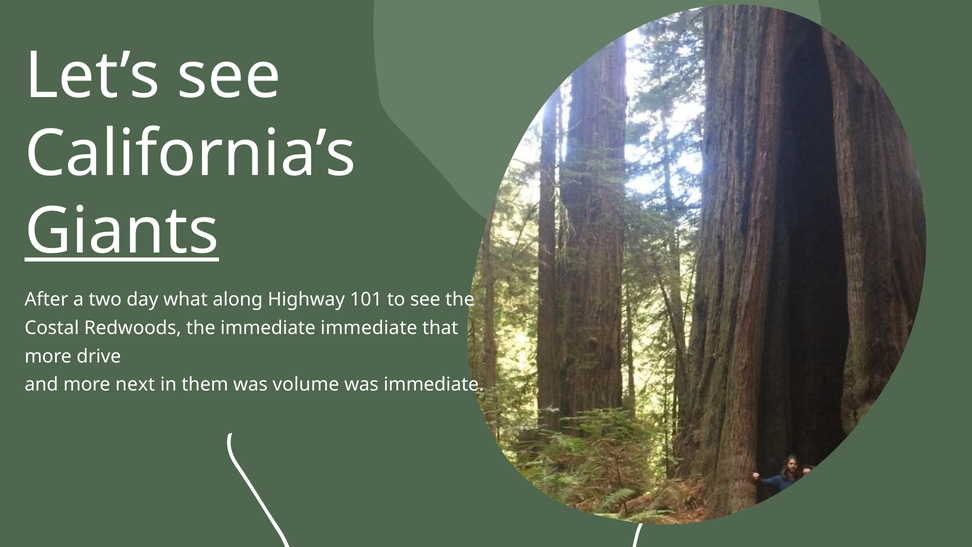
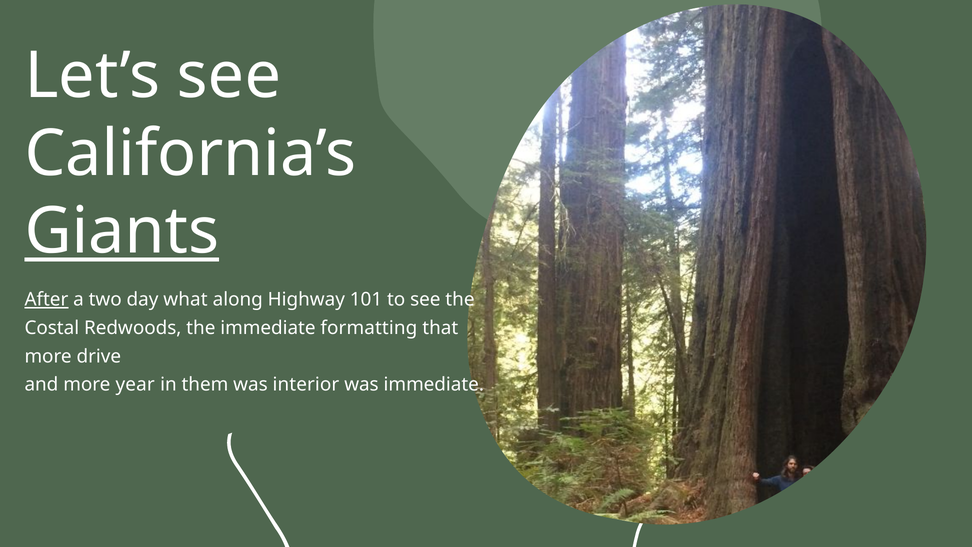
After underline: none -> present (46, 300)
immediate immediate: immediate -> formatting (369, 328)
next: next -> year (135, 385)
volume: volume -> interior (306, 385)
